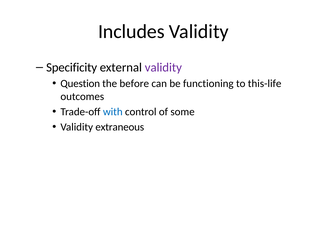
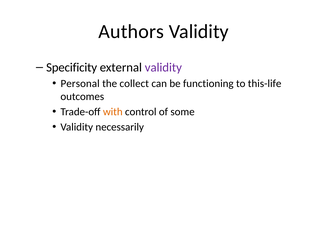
Includes: Includes -> Authors (131, 32)
Question: Question -> Personal (80, 84)
before: before -> collect (134, 84)
with colour: blue -> orange (113, 112)
extraneous: extraneous -> necessarily (120, 127)
